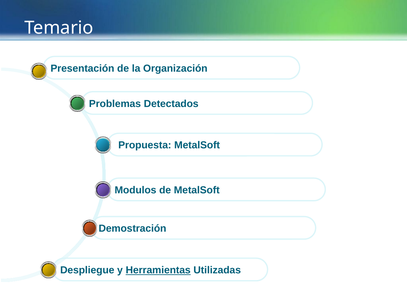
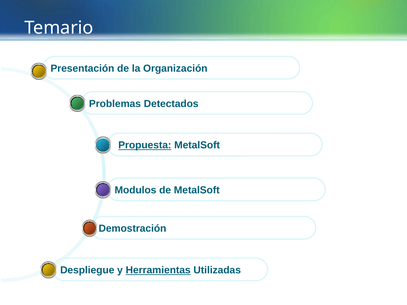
Propuesta underline: none -> present (145, 145)
